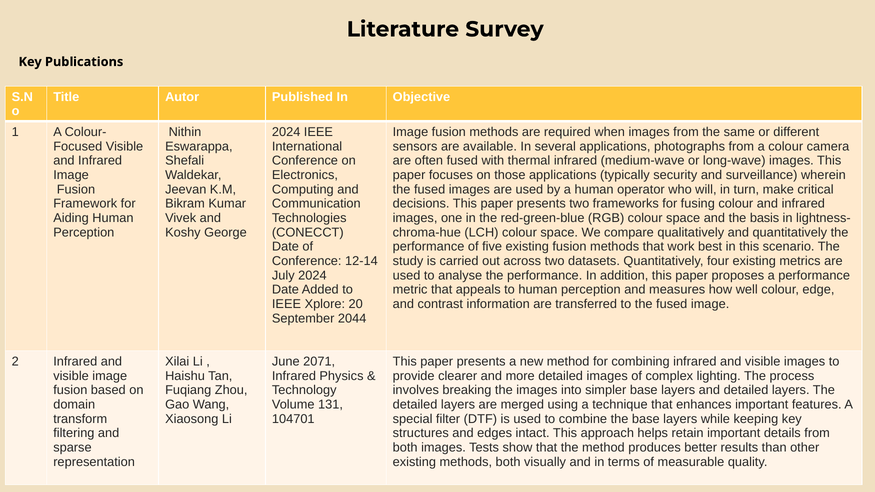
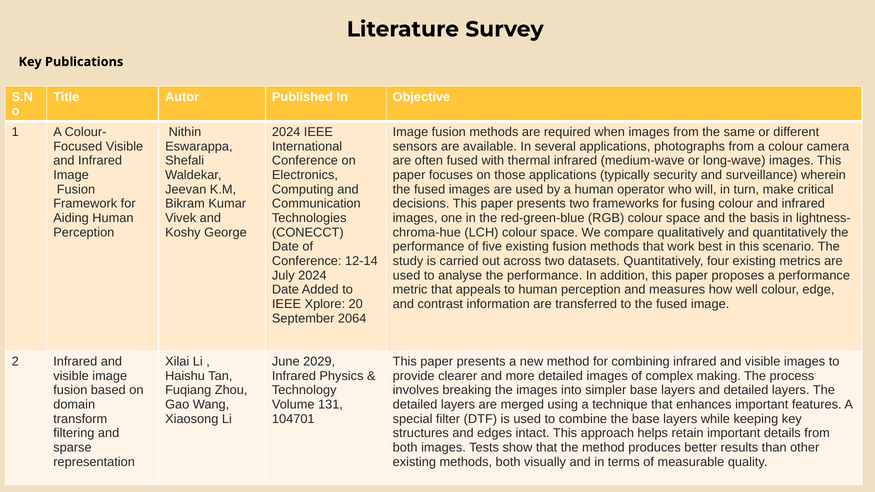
2044: 2044 -> 2064 (352, 319)
2071: 2071 -> 2029 (319, 362)
lighting: lighting -> making (719, 376)
